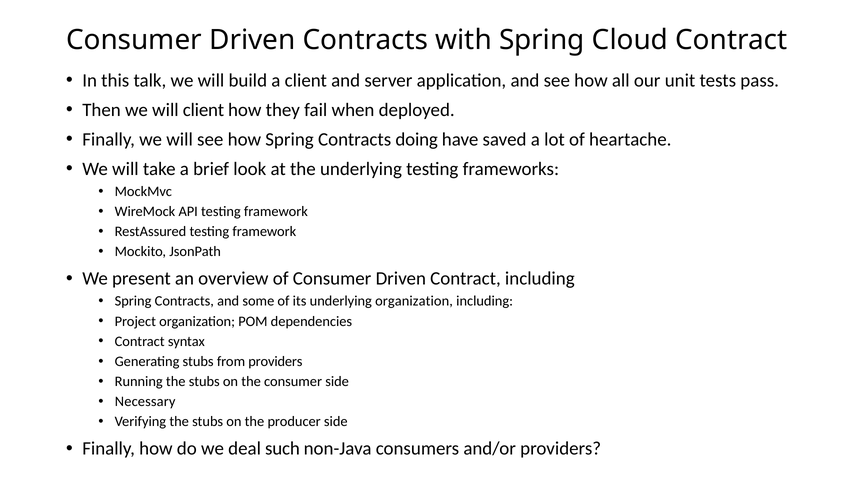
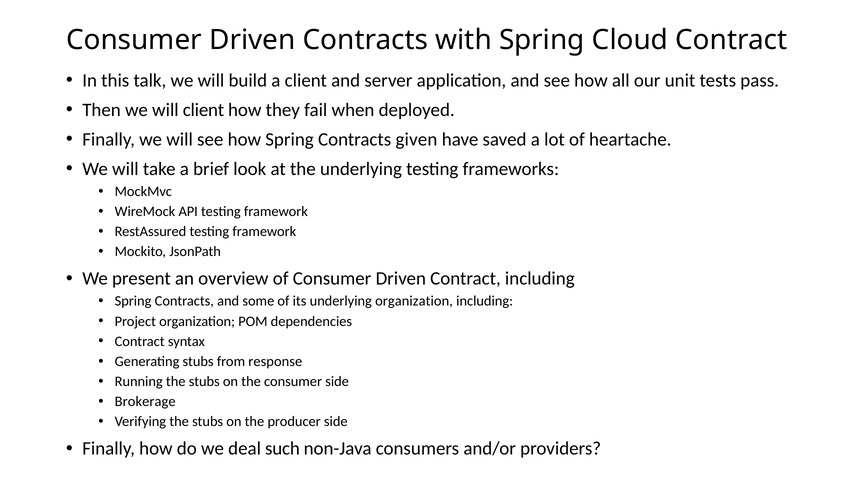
doing: doing -> given (416, 139)
from providers: providers -> response (275, 361)
Necessary: Necessary -> Brokerage (145, 402)
